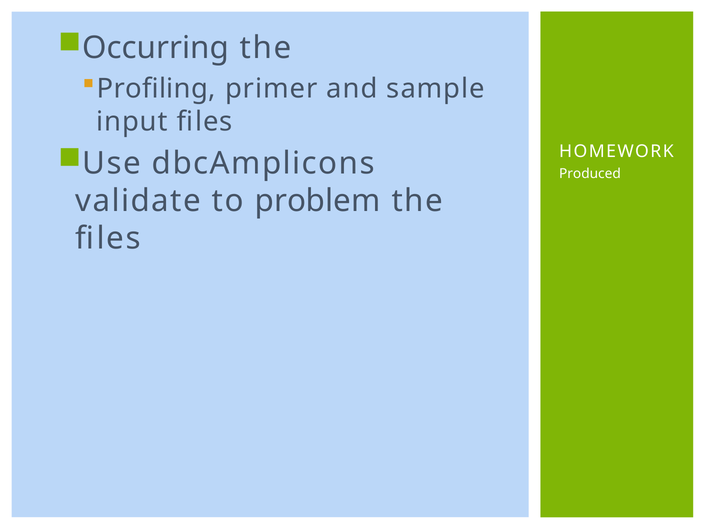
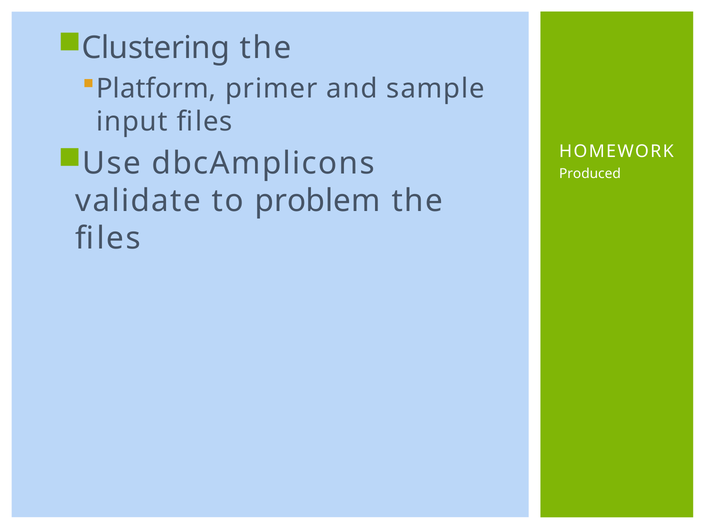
Occurring: Occurring -> Clustering (156, 48)
Profiling: Profiling -> Platform (156, 89)
